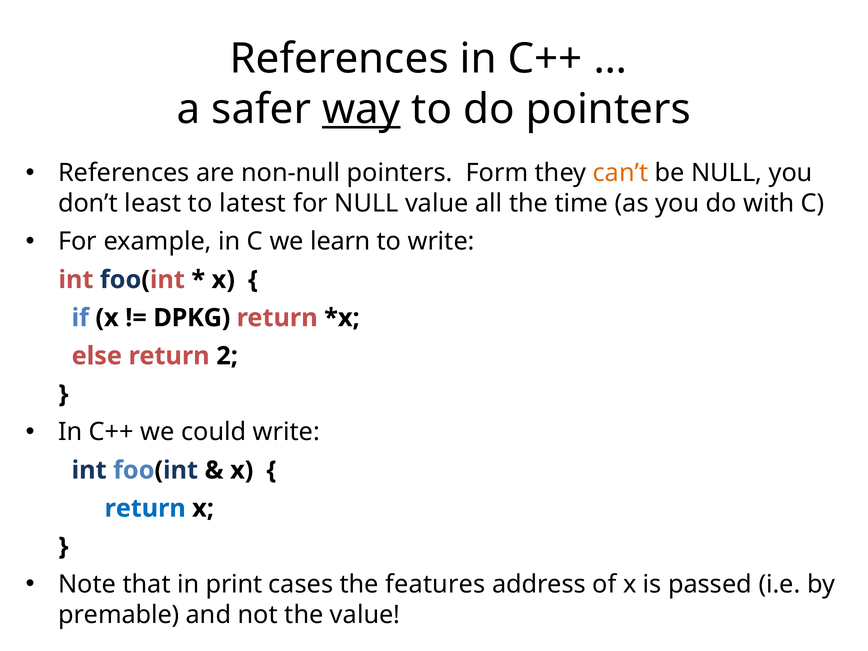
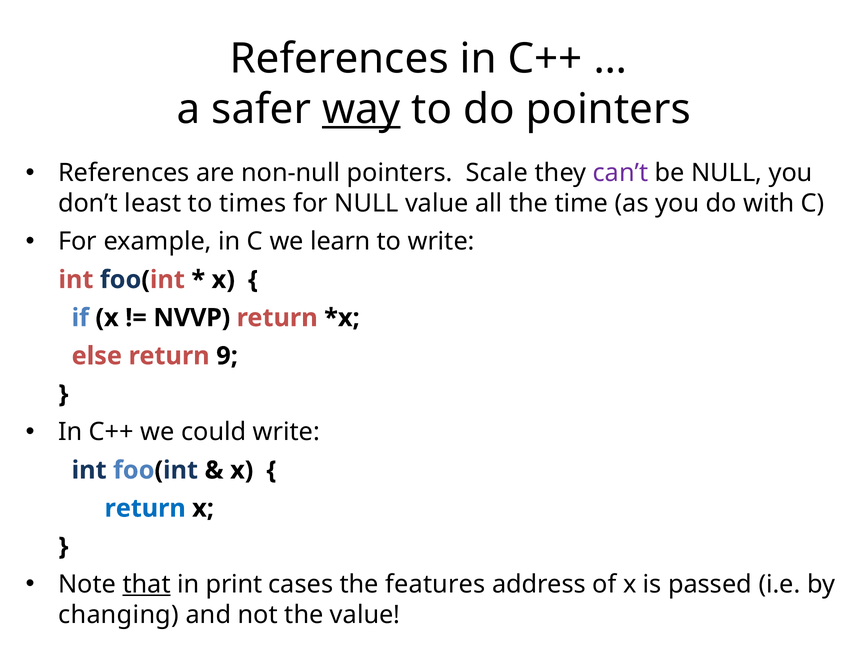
Form: Form -> Scale (497, 173)
can’t colour: orange -> purple (620, 173)
latest: latest -> times (253, 204)
DPKG: DPKG -> NVVP (192, 318)
2: 2 -> 9 (227, 356)
that underline: none -> present (147, 585)
premable: premable -> changing (119, 615)
